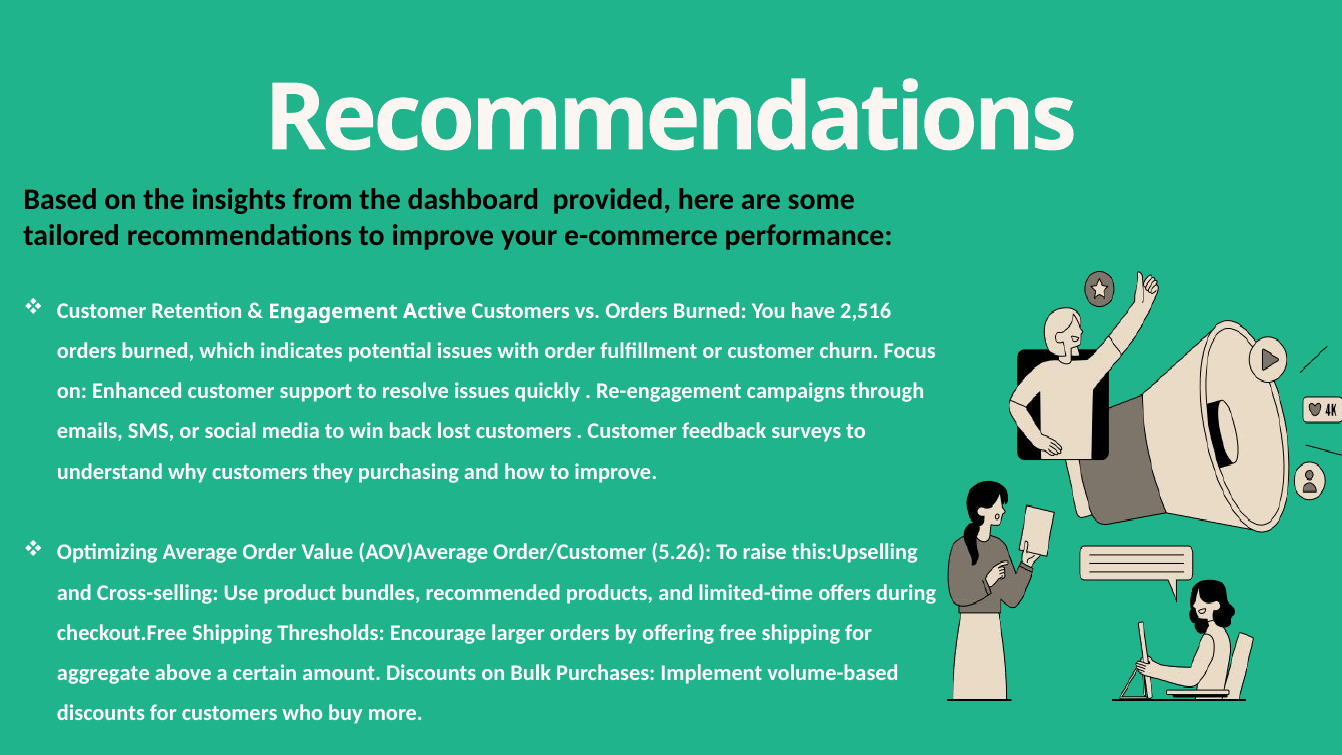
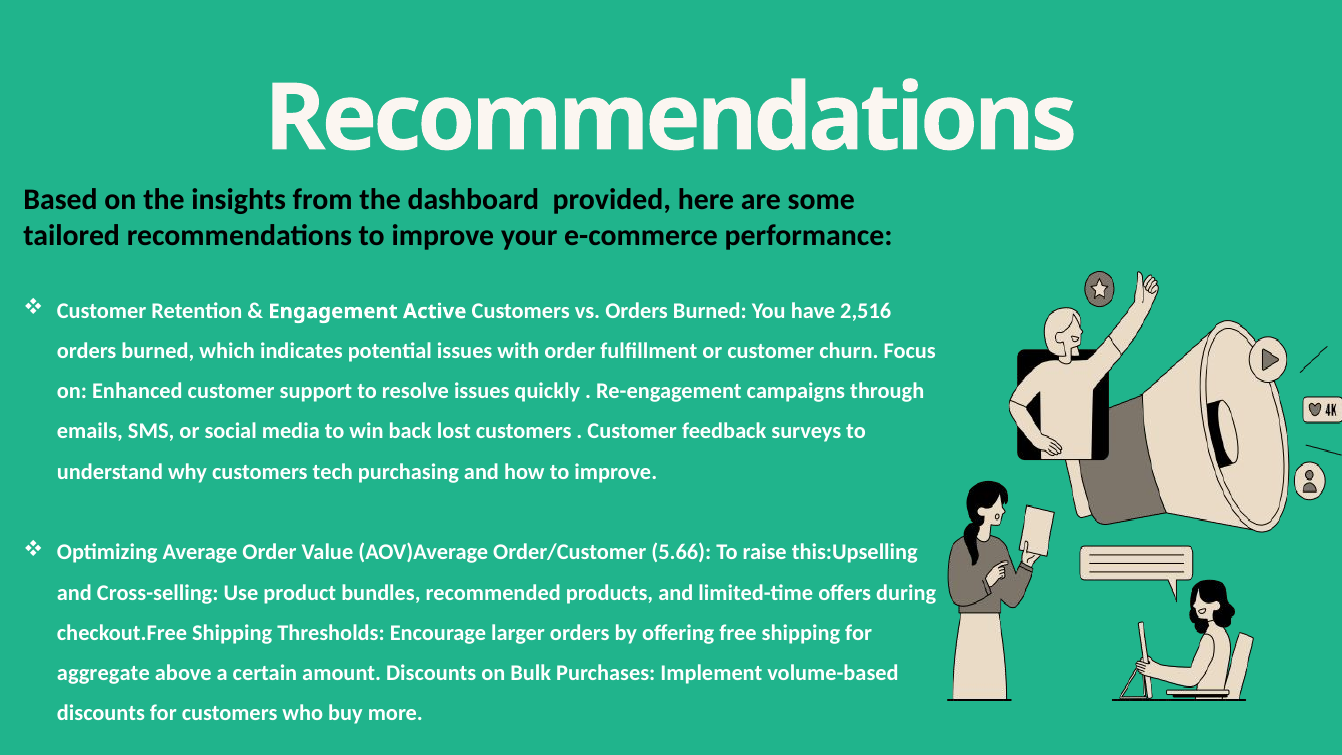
they: they -> tech (333, 472)
5.26: 5.26 -> 5.66 (681, 552)
